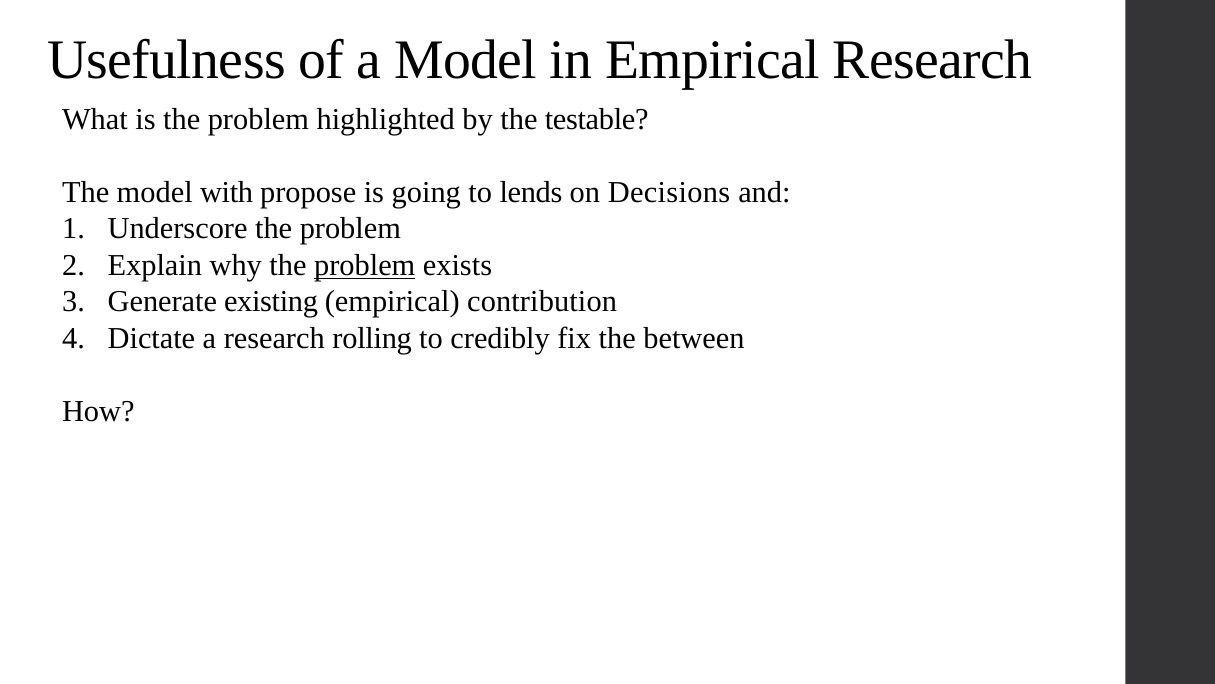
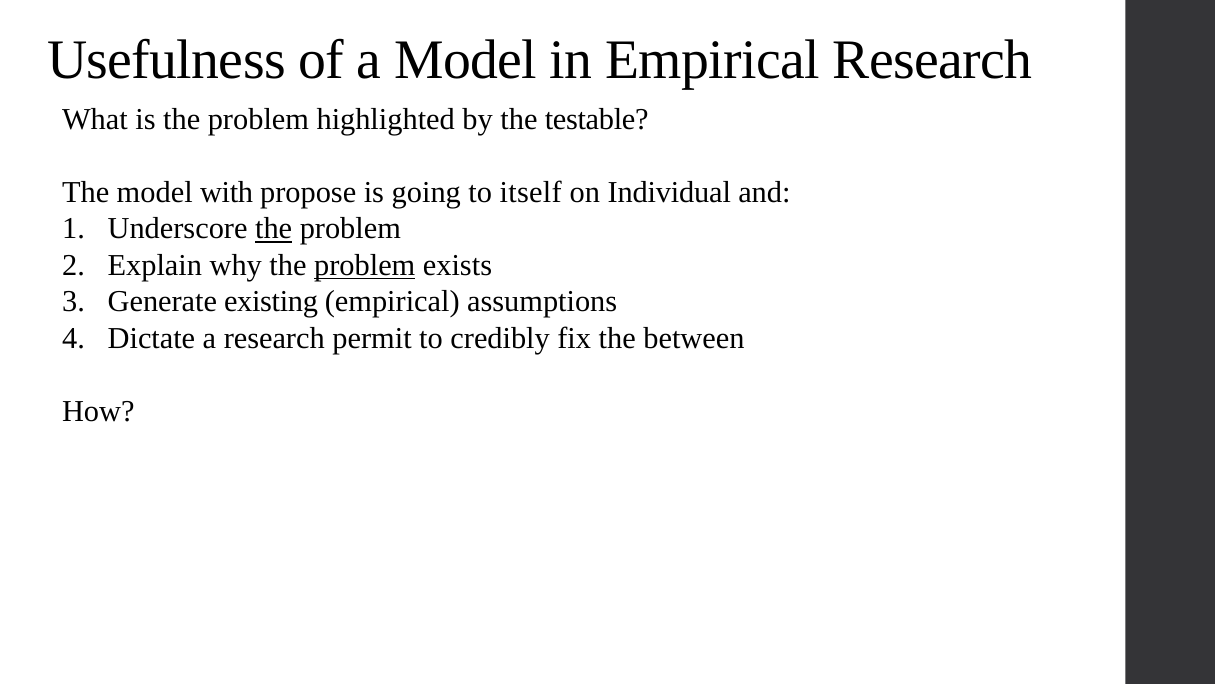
lends: lends -> itself (531, 192)
Decisions: Decisions -> Individual (669, 192)
the underline: none -> present (274, 229)
contribution: contribution -> assumptions (542, 302)
rolling: rolling -> permit (372, 338)
